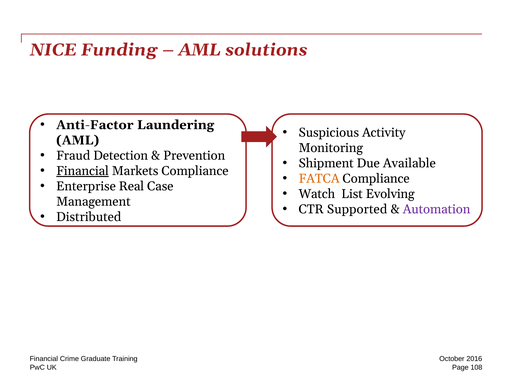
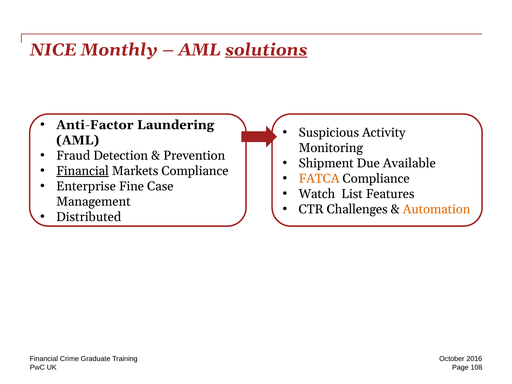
Funding: Funding -> Monthly (119, 50)
solutions underline: none -> present (266, 50)
Real: Real -> Fine (131, 186)
Evolving: Evolving -> Features (390, 194)
Supported: Supported -> Challenges (357, 209)
Automation colour: purple -> orange (437, 209)
